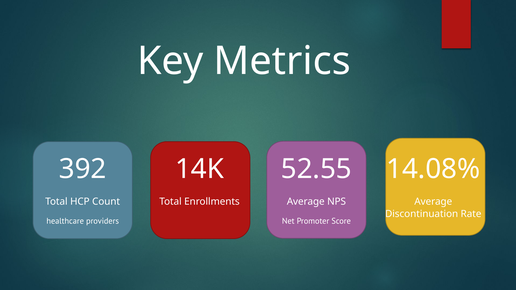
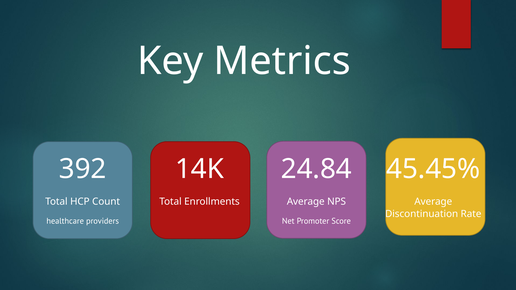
52.55: 52.55 -> 24.84 (316, 169)
14.08%: 14.08% -> 45.45% (433, 169)
